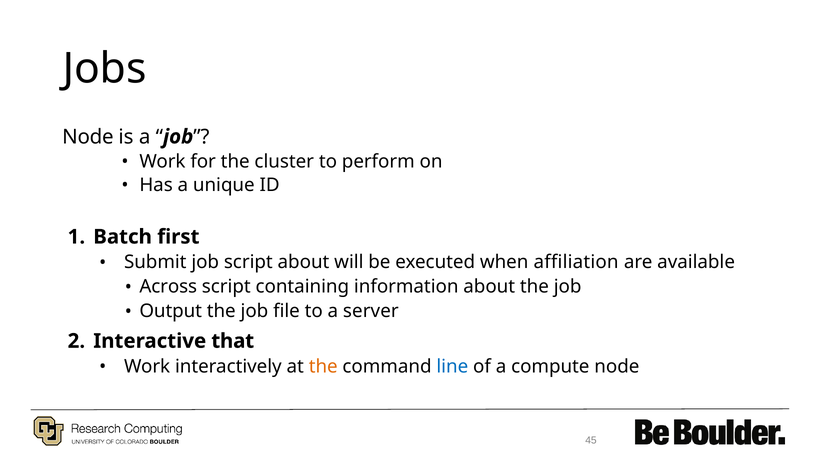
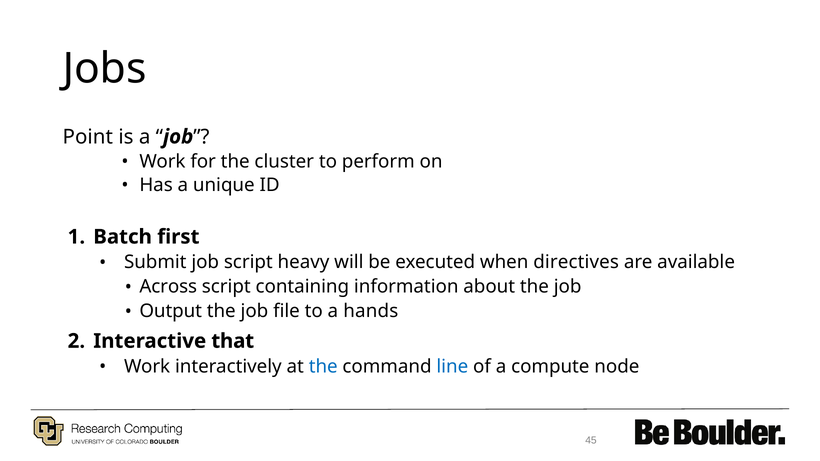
Node: Node -> Point (88, 137)
script about: about -> heavy (303, 262)
affiliation: affiliation -> directives (576, 262)
server: server -> hands (371, 311)
the colour: orange -> blue (323, 367)
